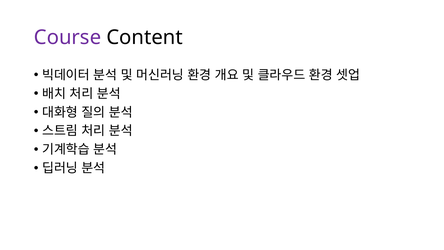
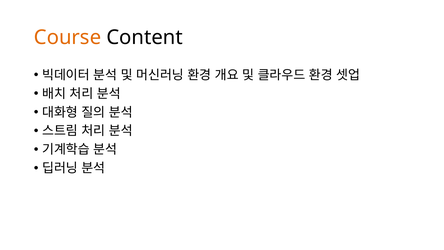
Course colour: purple -> orange (68, 37)
